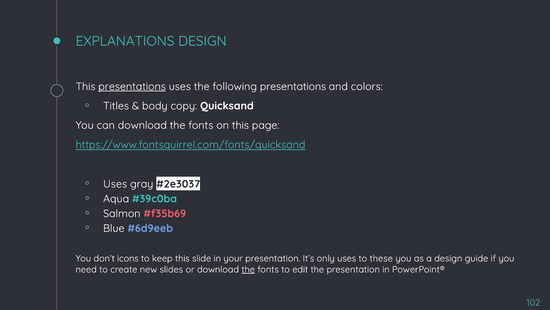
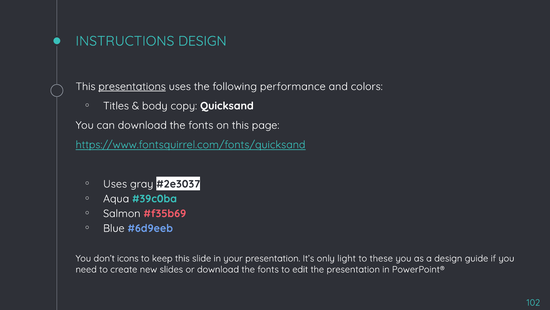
EXPLANATIONS: EXPLANATIONS -> INSTRUCTIONS (125, 41)
following presentations: presentations -> performance (293, 86)
only uses: uses -> light (347, 258)
the underline: present -> none (248, 269)
